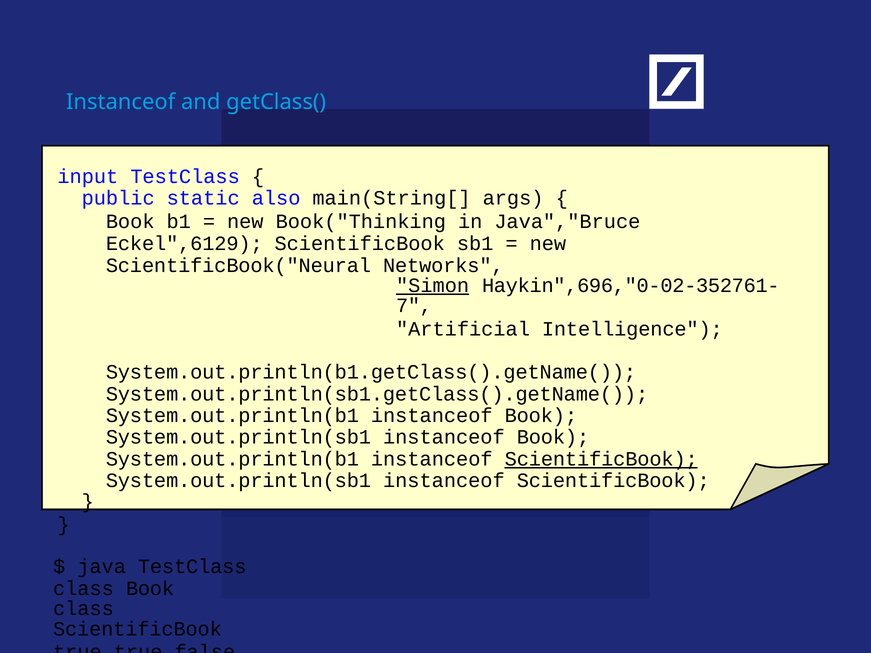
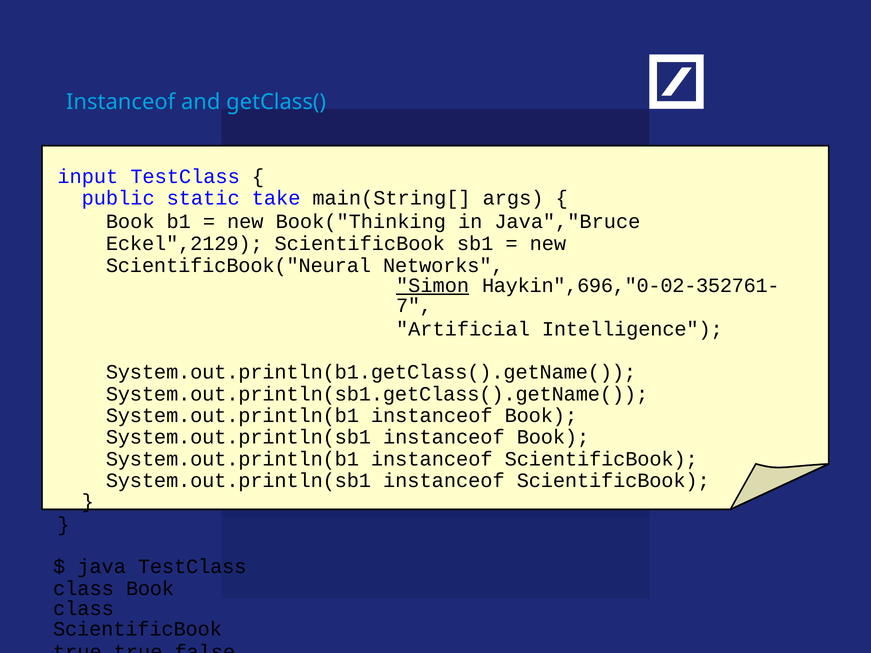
also: also -> take (276, 198)
Eckel",6129: Eckel",6129 -> Eckel",2129 (184, 244)
ScientificBook underline: present -> none (601, 459)
